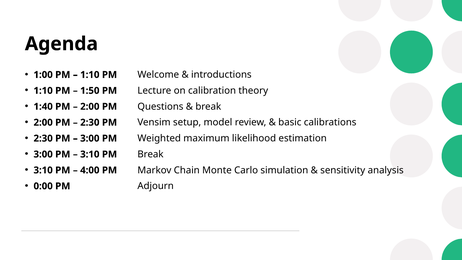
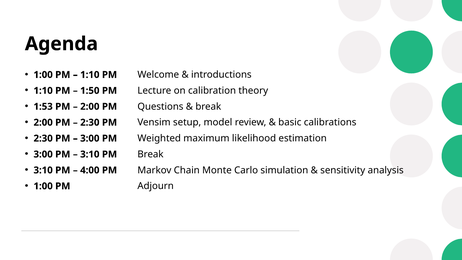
1:40: 1:40 -> 1:53 (43, 107)
0:00: 0:00 -> 1:00 (43, 186)
